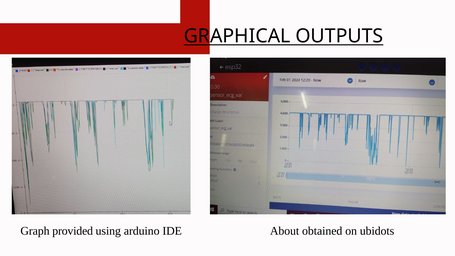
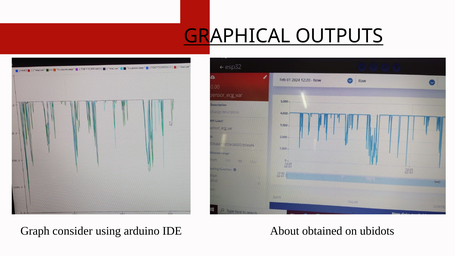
provided: provided -> consider (73, 231)
